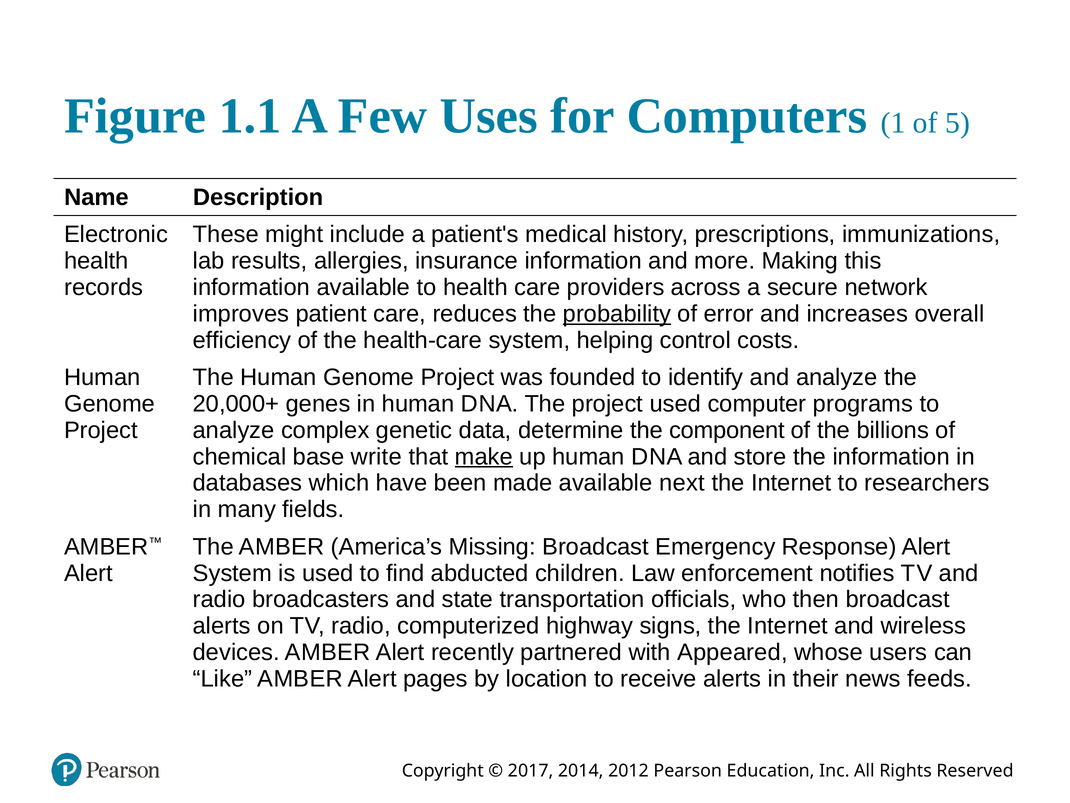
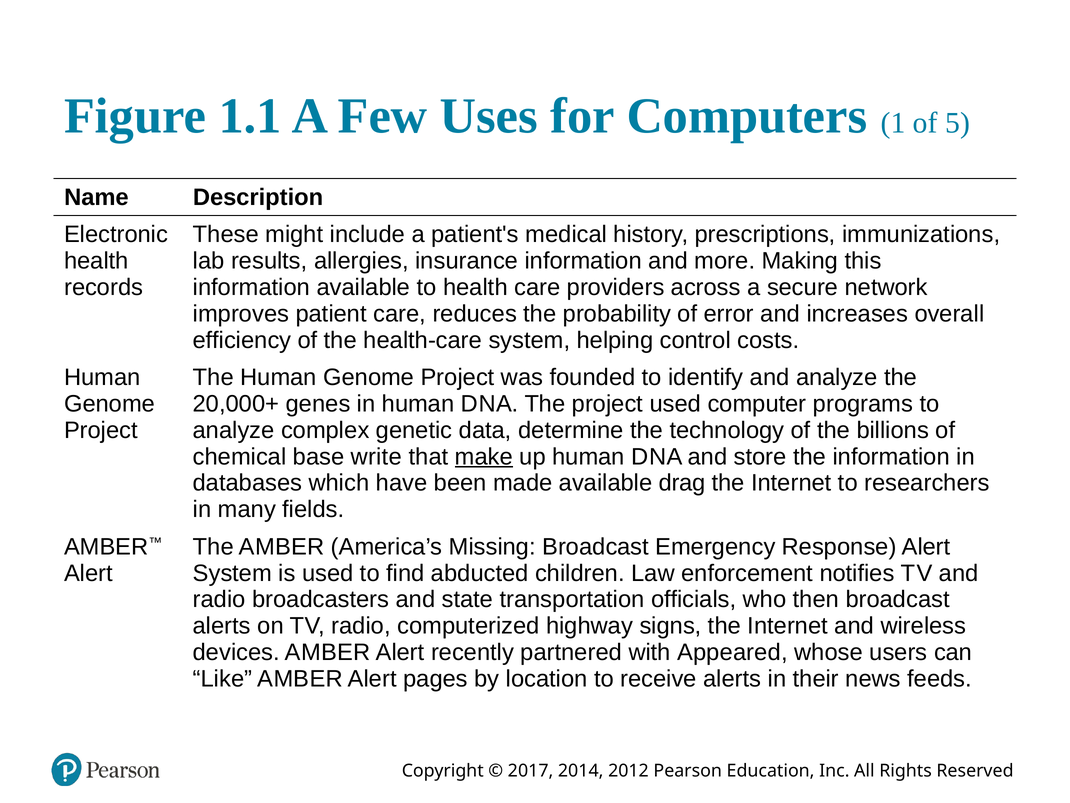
probability underline: present -> none (617, 314)
component: component -> technology (727, 430)
next: next -> drag (682, 483)
